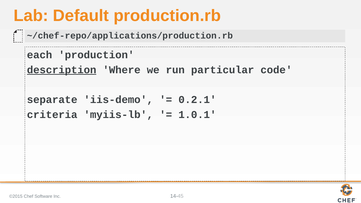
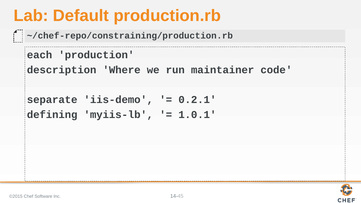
~/chef-repo/applications/production.rb: ~/chef-repo/applications/production.rb -> ~/chef-repo/constraining/production.rb (130, 36)
description underline: present -> none (62, 70)
particular: particular -> maintainer (223, 70)
criteria: criteria -> defining (52, 115)
